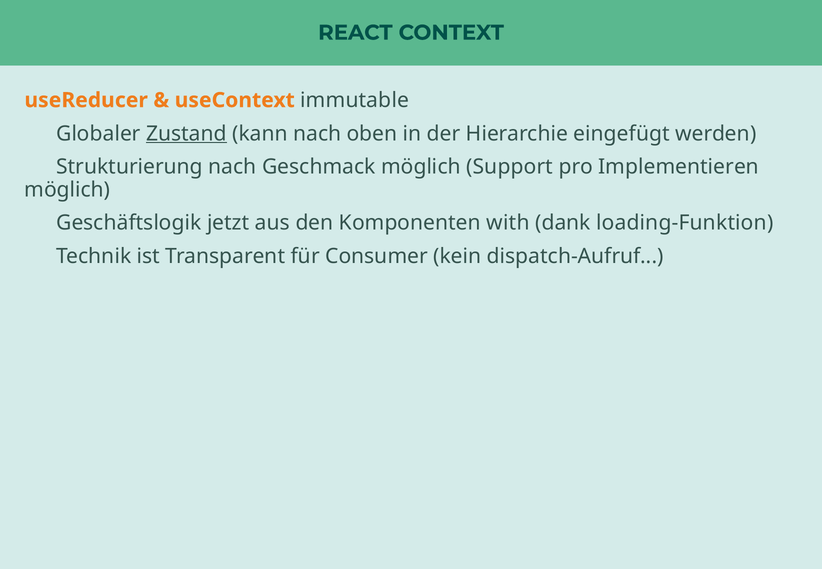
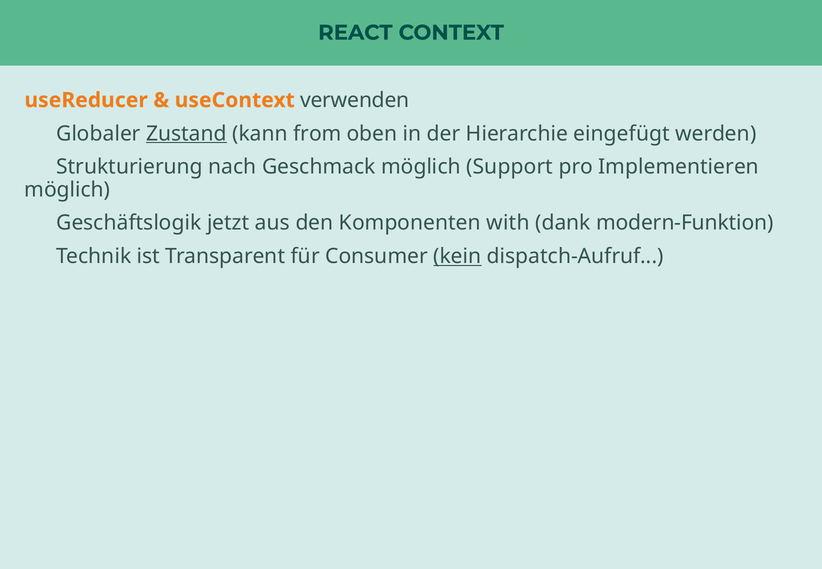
immutable: immutable -> verwenden (355, 100)
kann nach: nach -> from (317, 134)
loading-Funktion: loading-Funktion -> modern-Funktion (685, 223)
kein underline: none -> present (457, 256)
